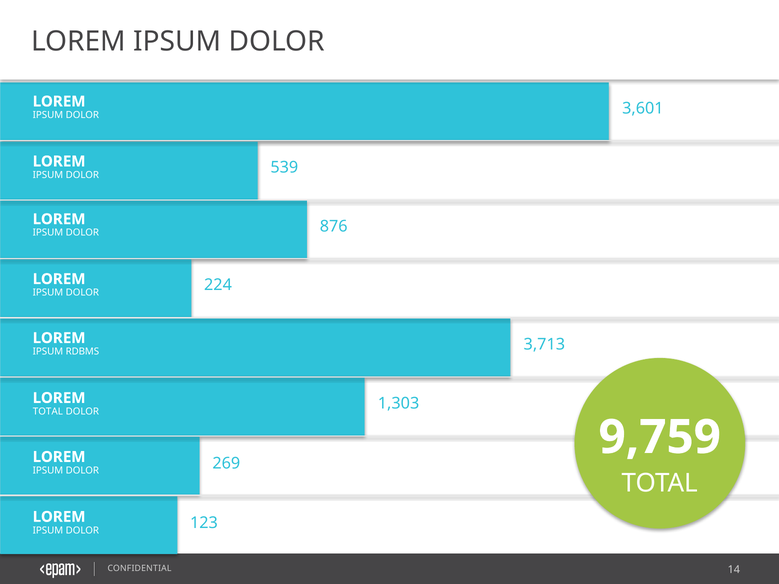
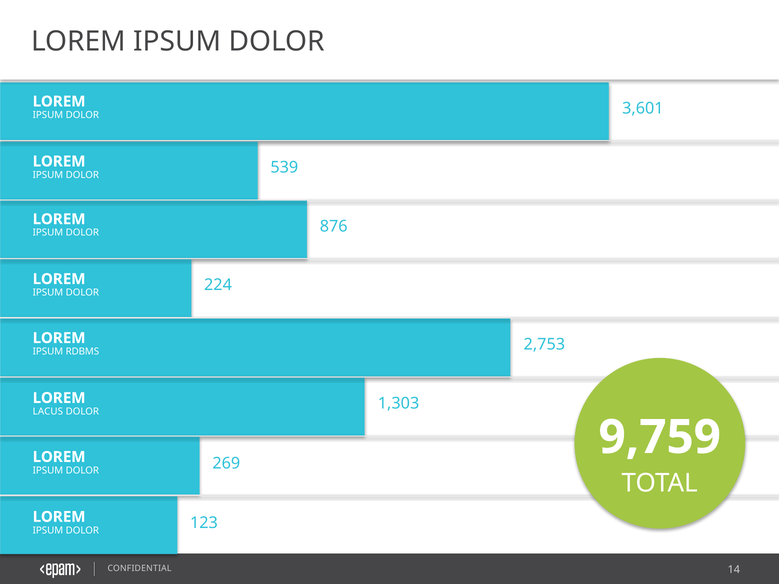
3,713: 3,713 -> 2,753 (544, 344)
TOTAL: TOTAL -> LACUS (48, 412)
